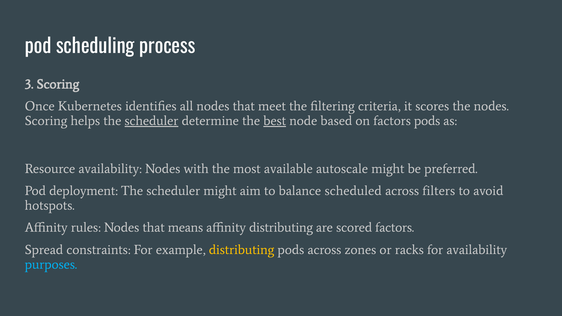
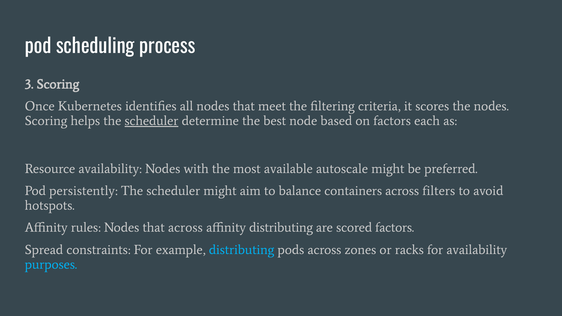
best underline: present -> none (275, 121)
factors pods: pods -> each (427, 121)
deployment: deployment -> persistently (83, 191)
scheduled: scheduled -> containers (353, 191)
that means: means -> across (185, 228)
distributing colour: yellow -> light blue (242, 250)
